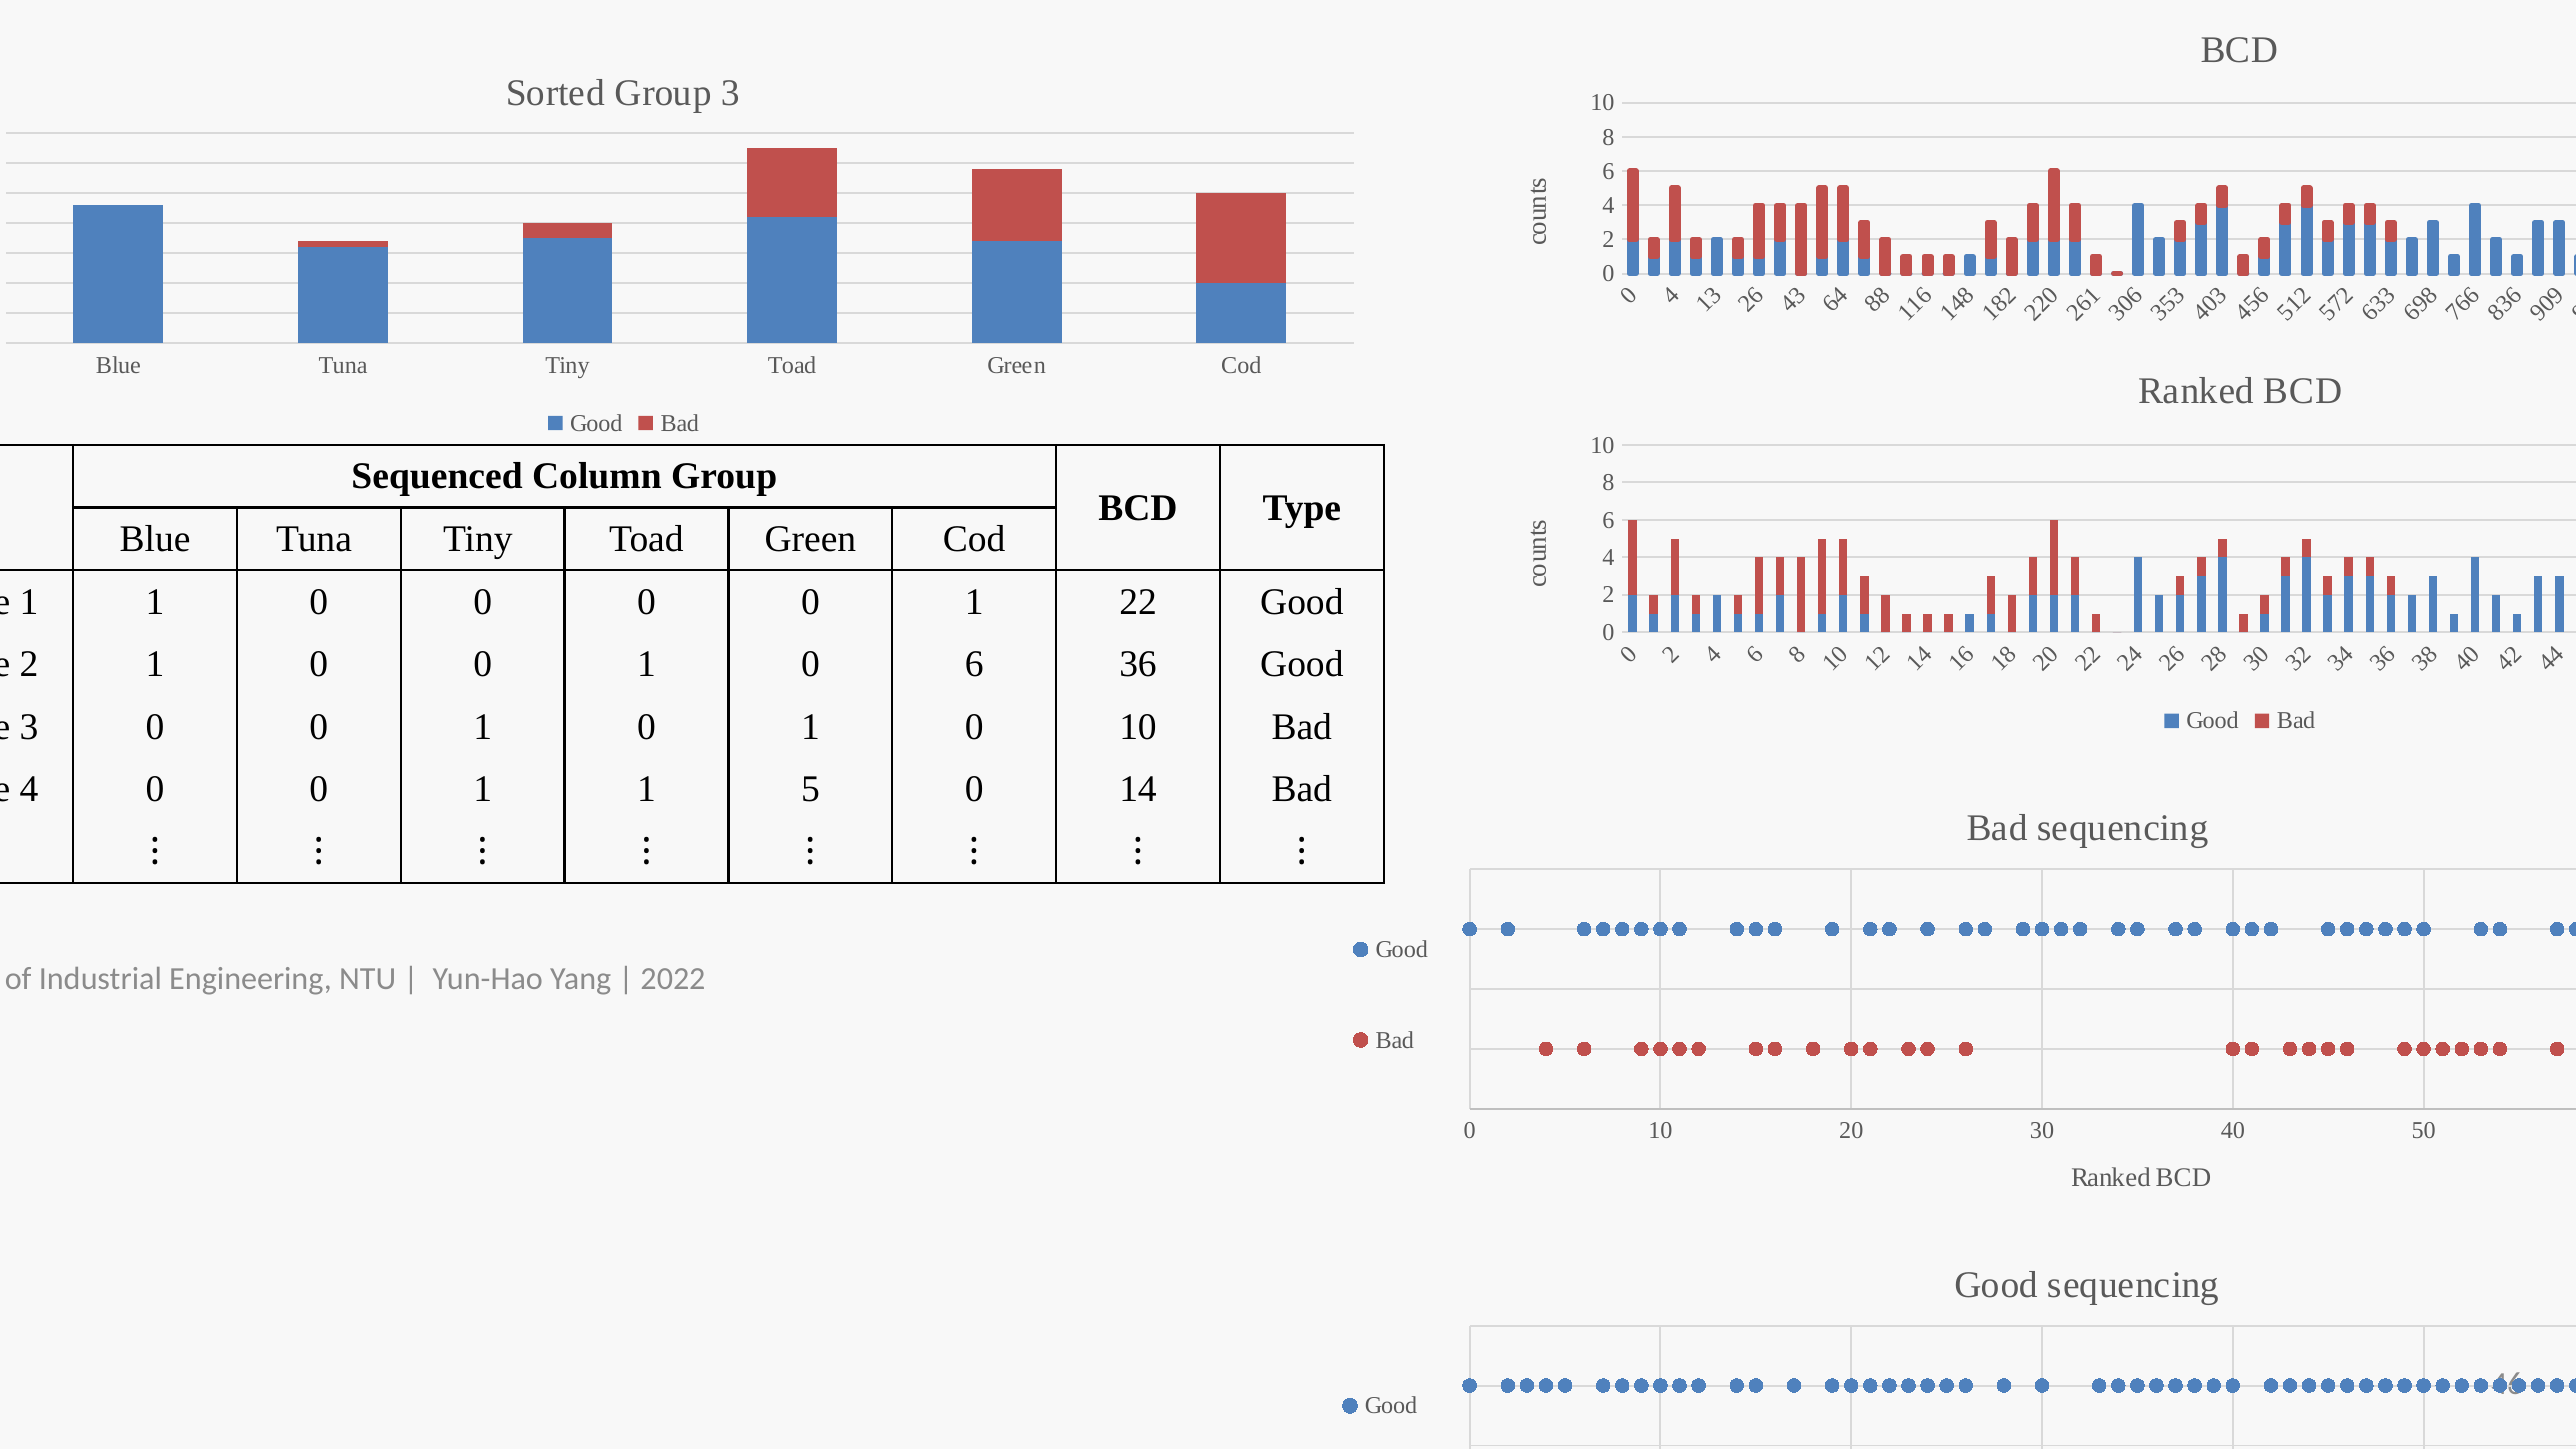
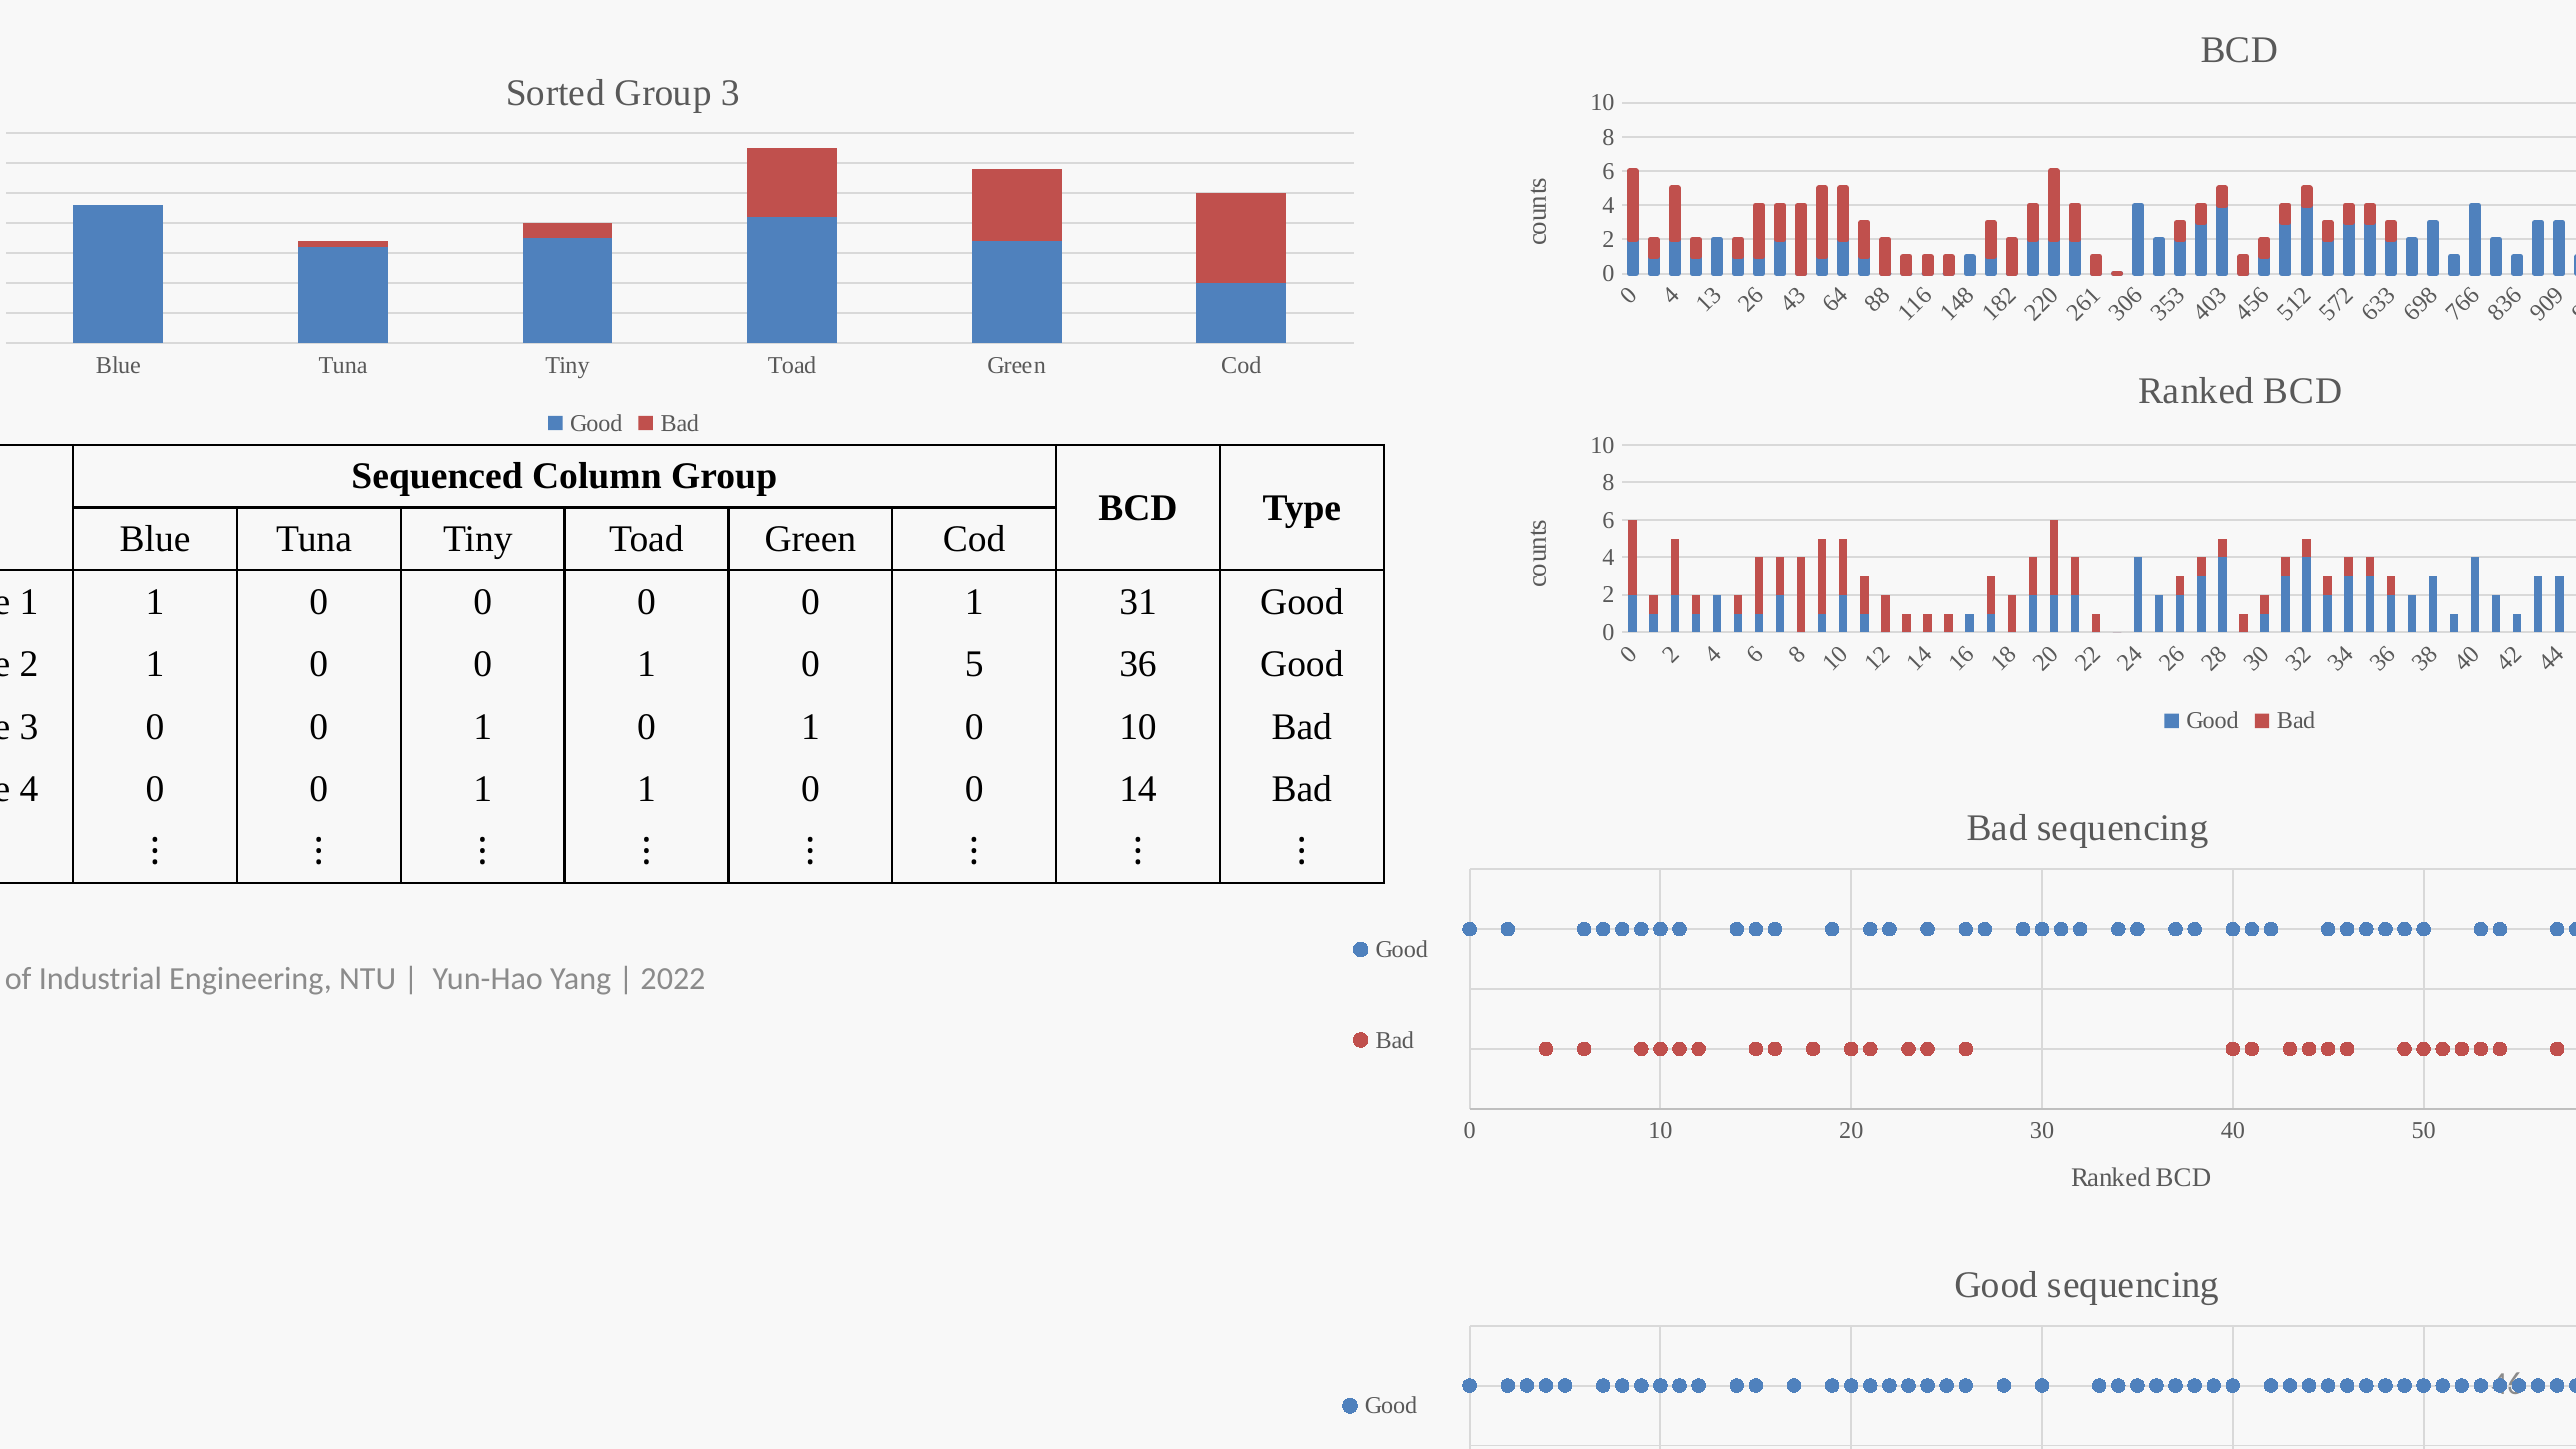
22: 22 -> 31 (1138, 602)
0 1 0 6: 6 -> 5 (974, 664)
0 1 1 5: 5 -> 0 (810, 789)
